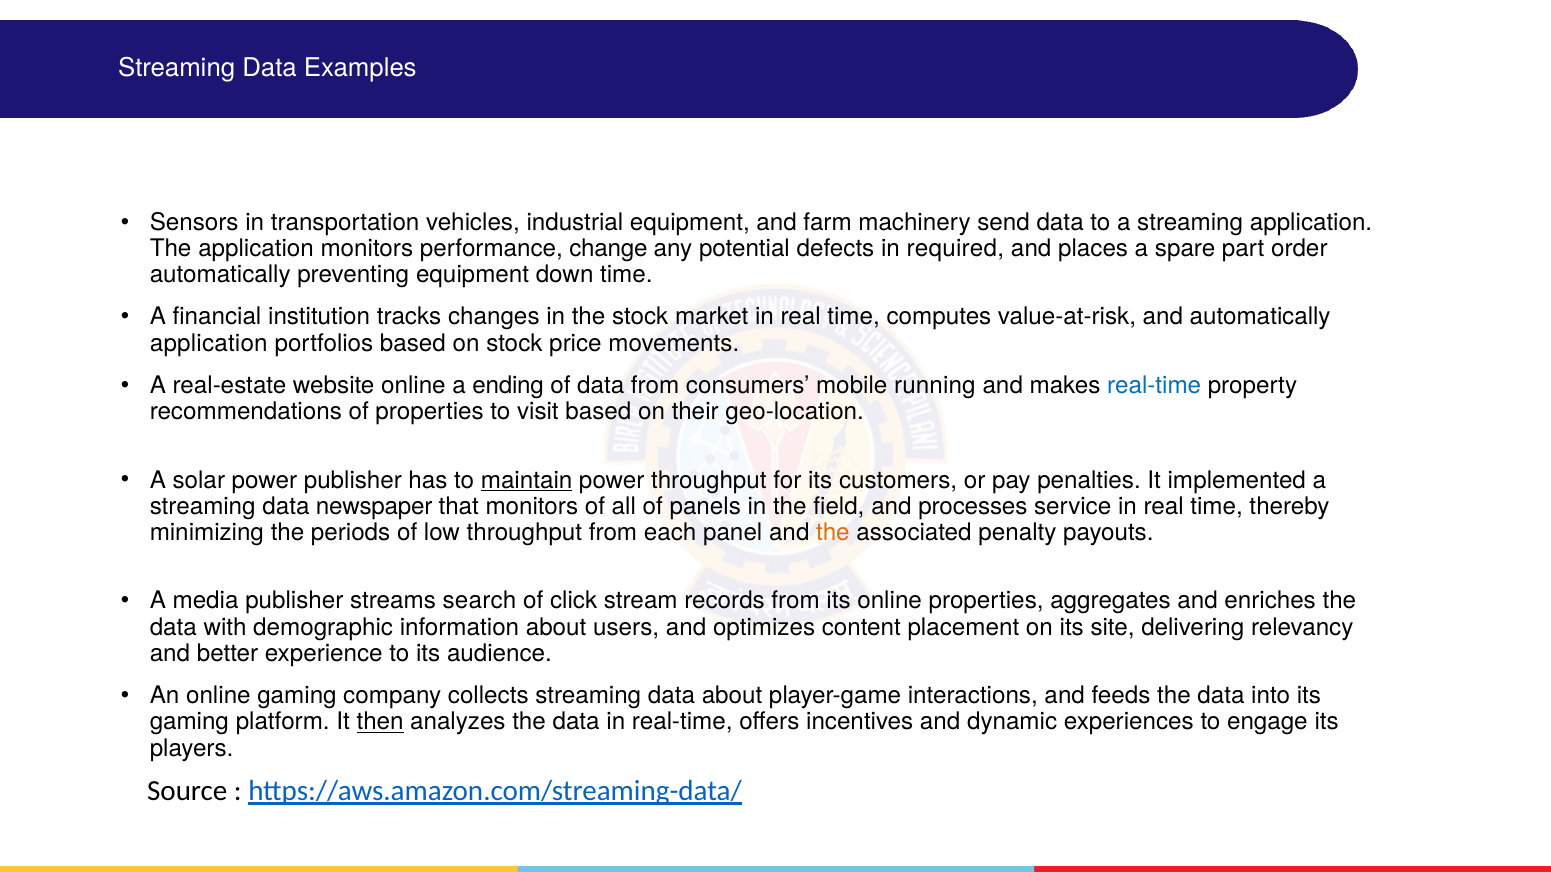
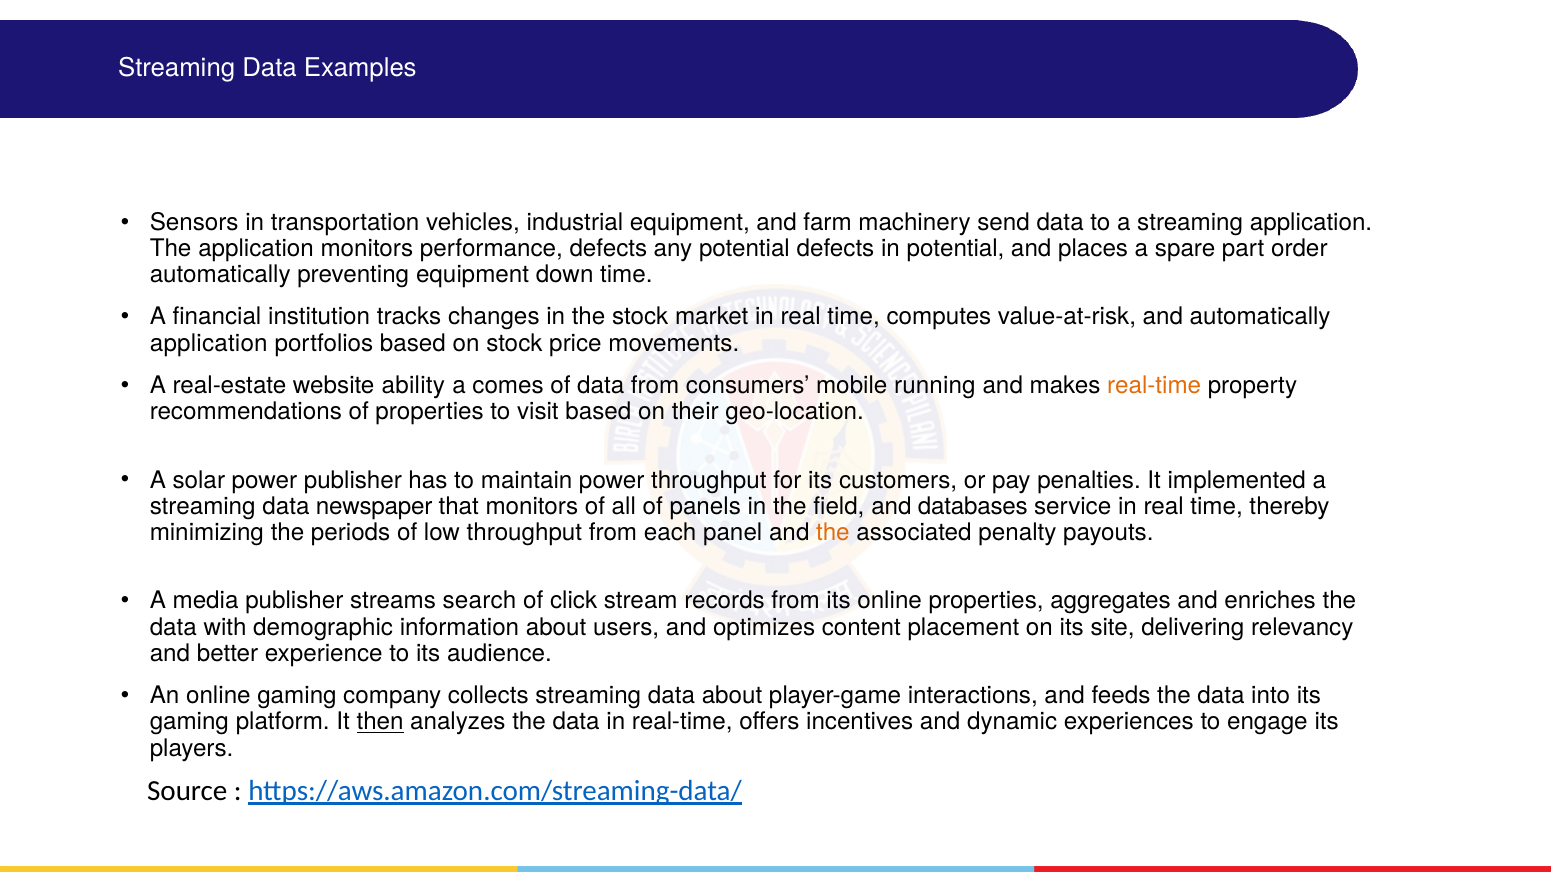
performance change: change -> defects (608, 249)
in required: required -> potential (956, 249)
website online: online -> ability (413, 386)
ending: ending -> comes (508, 386)
real-time colour: blue -> orange (1154, 386)
maintain underline: present -> none (527, 480)
processes: processes -> databases (973, 507)
